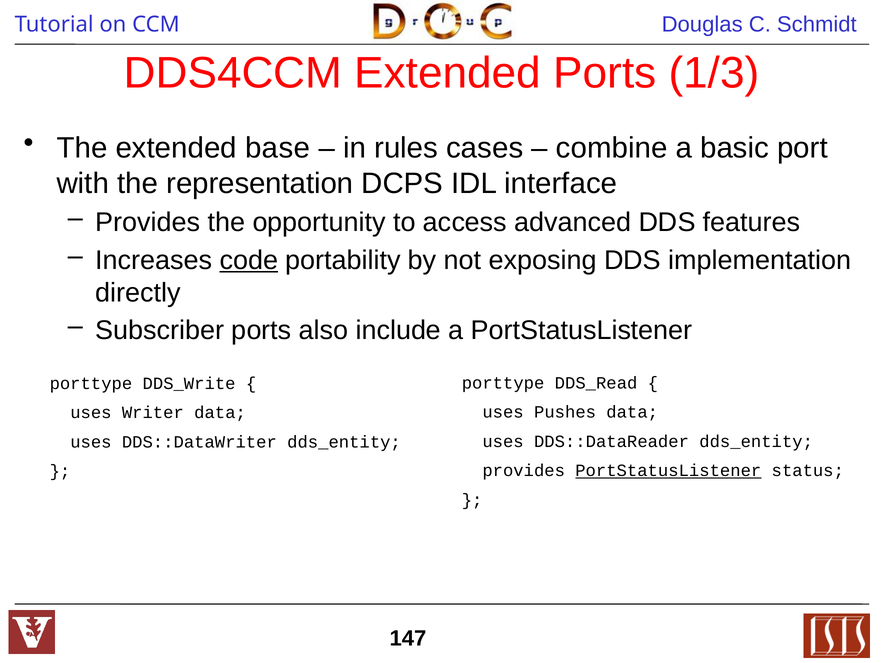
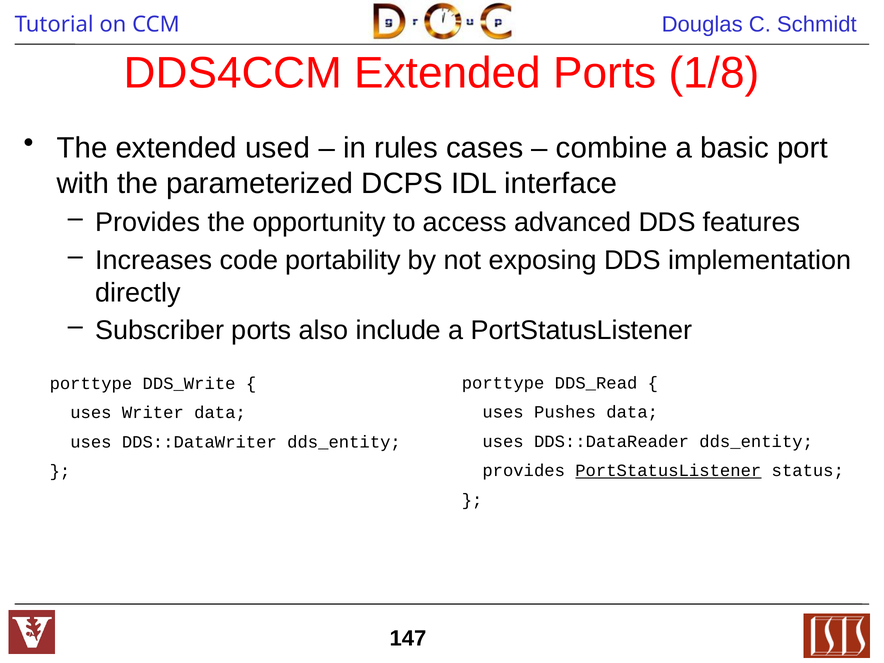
1/3: 1/3 -> 1/8 (714, 73)
base: base -> used (278, 148)
representation: representation -> parameterized (260, 183)
code underline: present -> none (249, 260)
